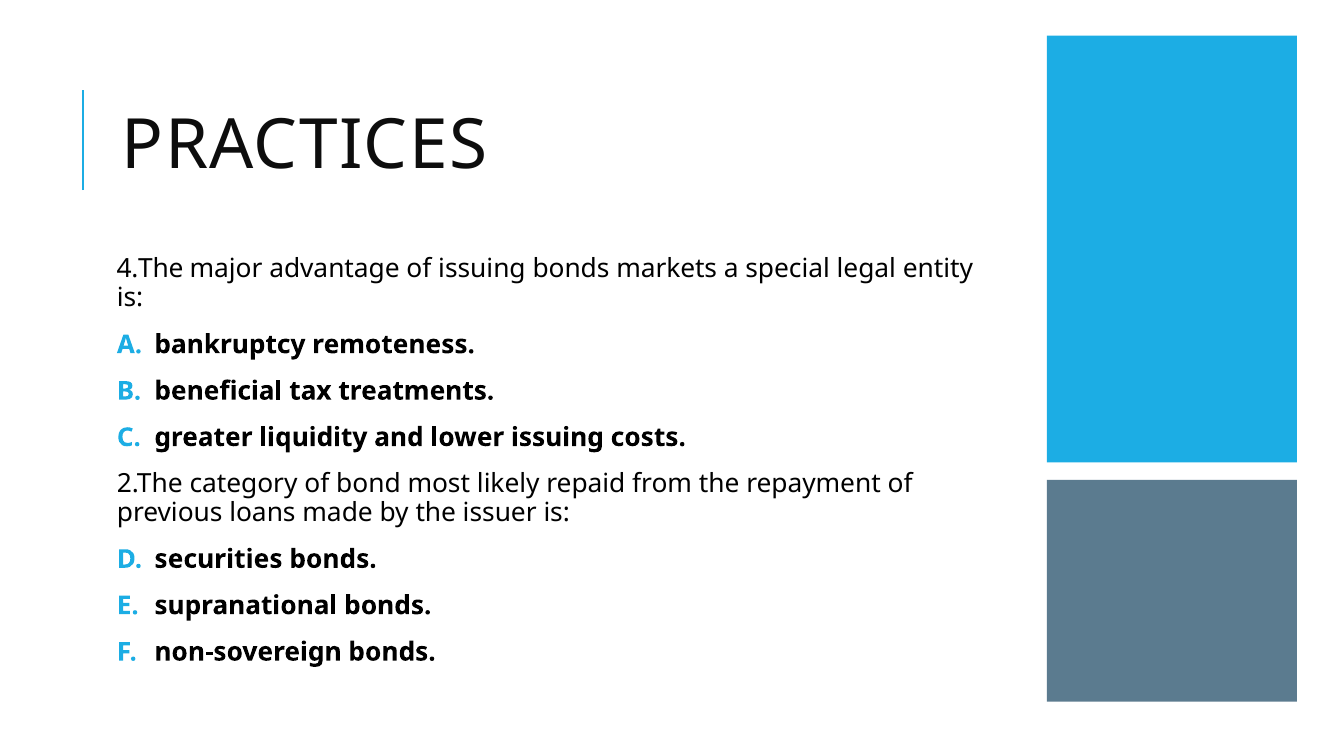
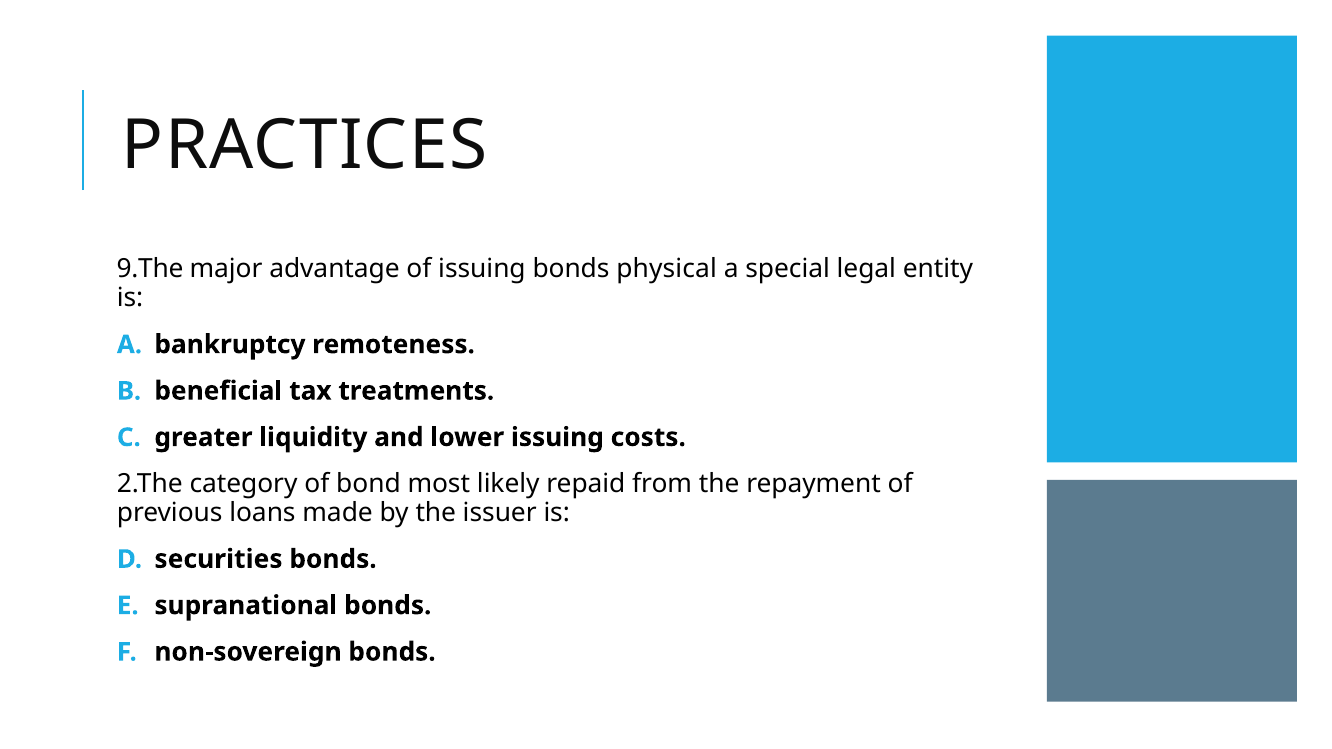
4.The: 4.The -> 9.The (150, 269)
markets: markets -> physical (667, 269)
